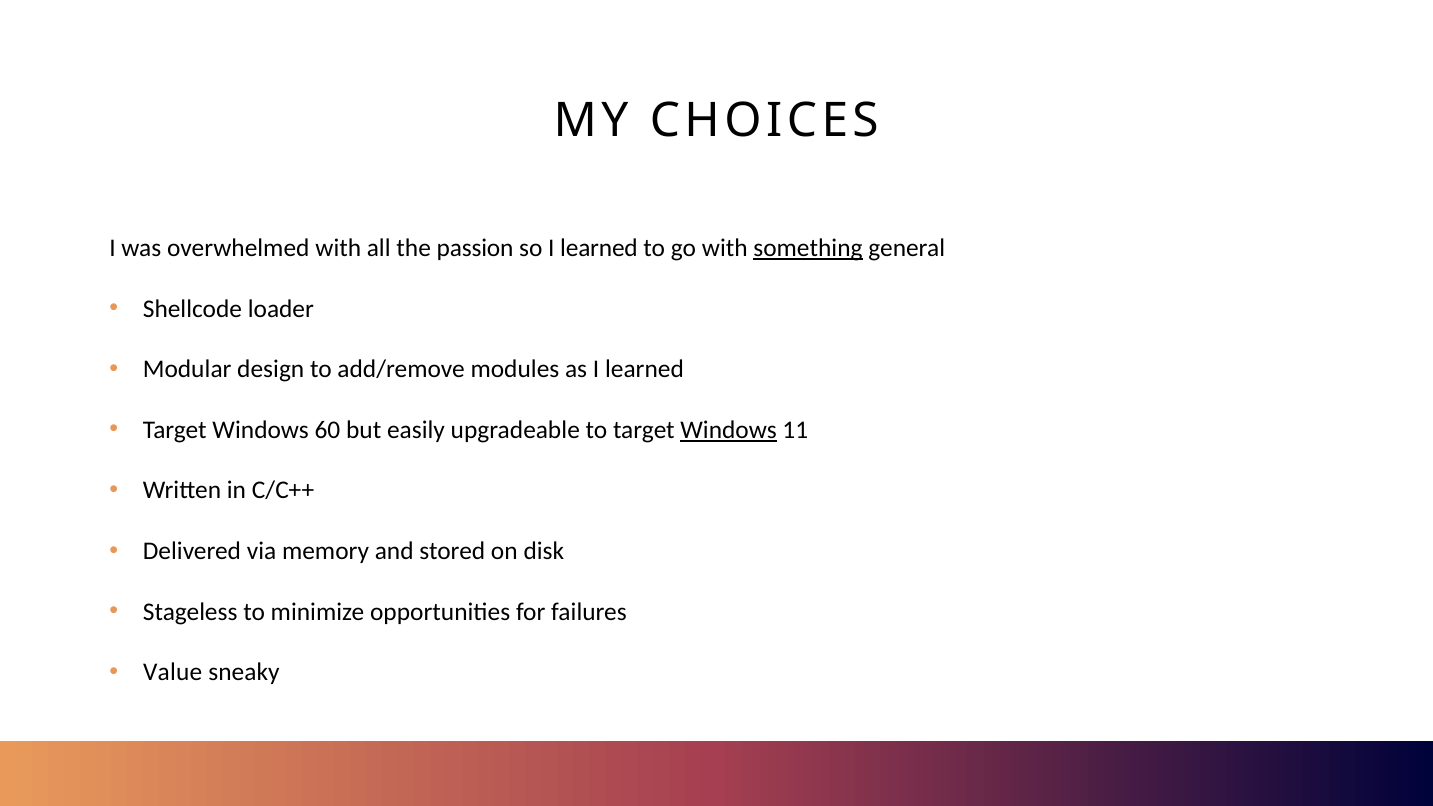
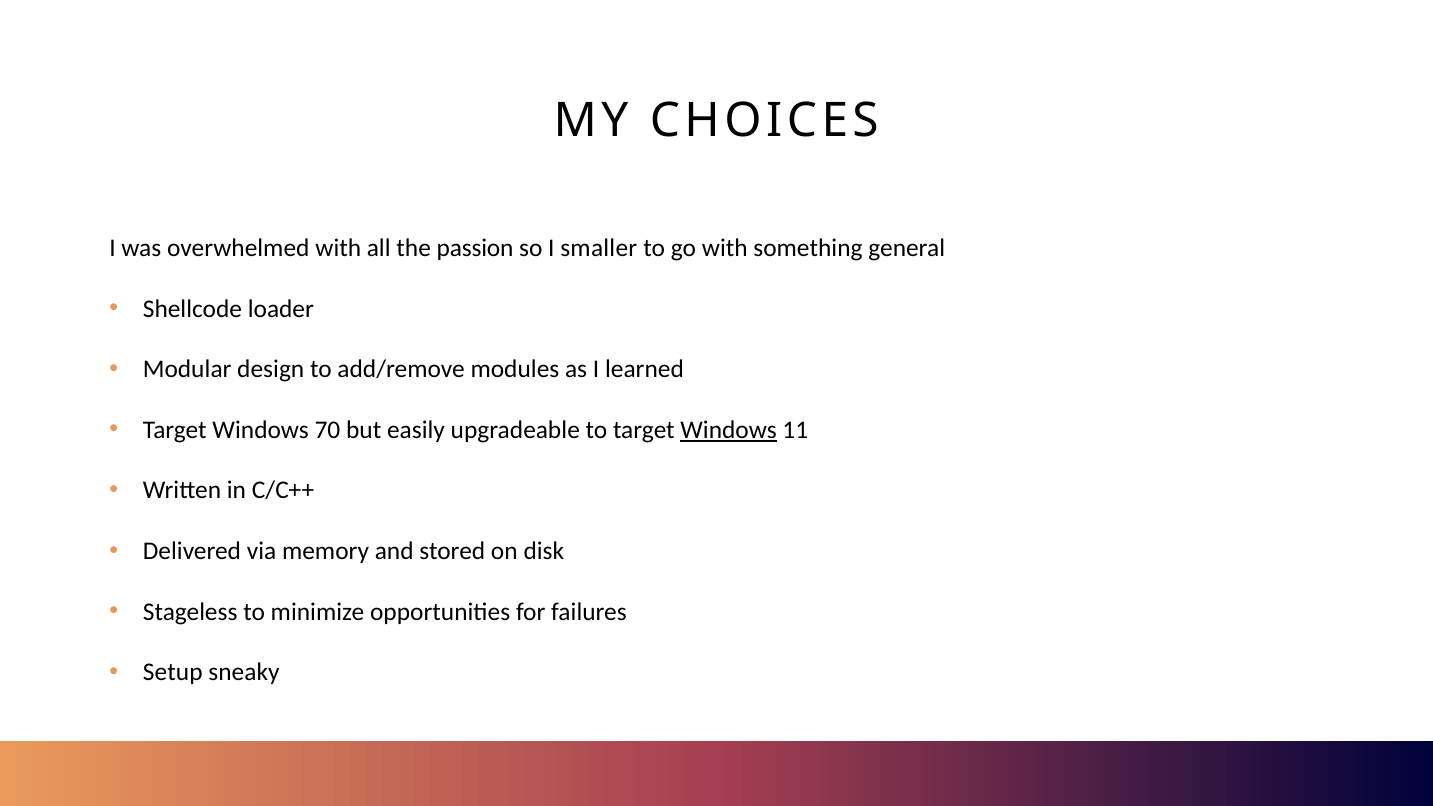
so I learned: learned -> smaller (599, 248)
something underline: present -> none (808, 248)
60: 60 -> 70 (327, 430)
Value: Value -> Setup (173, 672)
